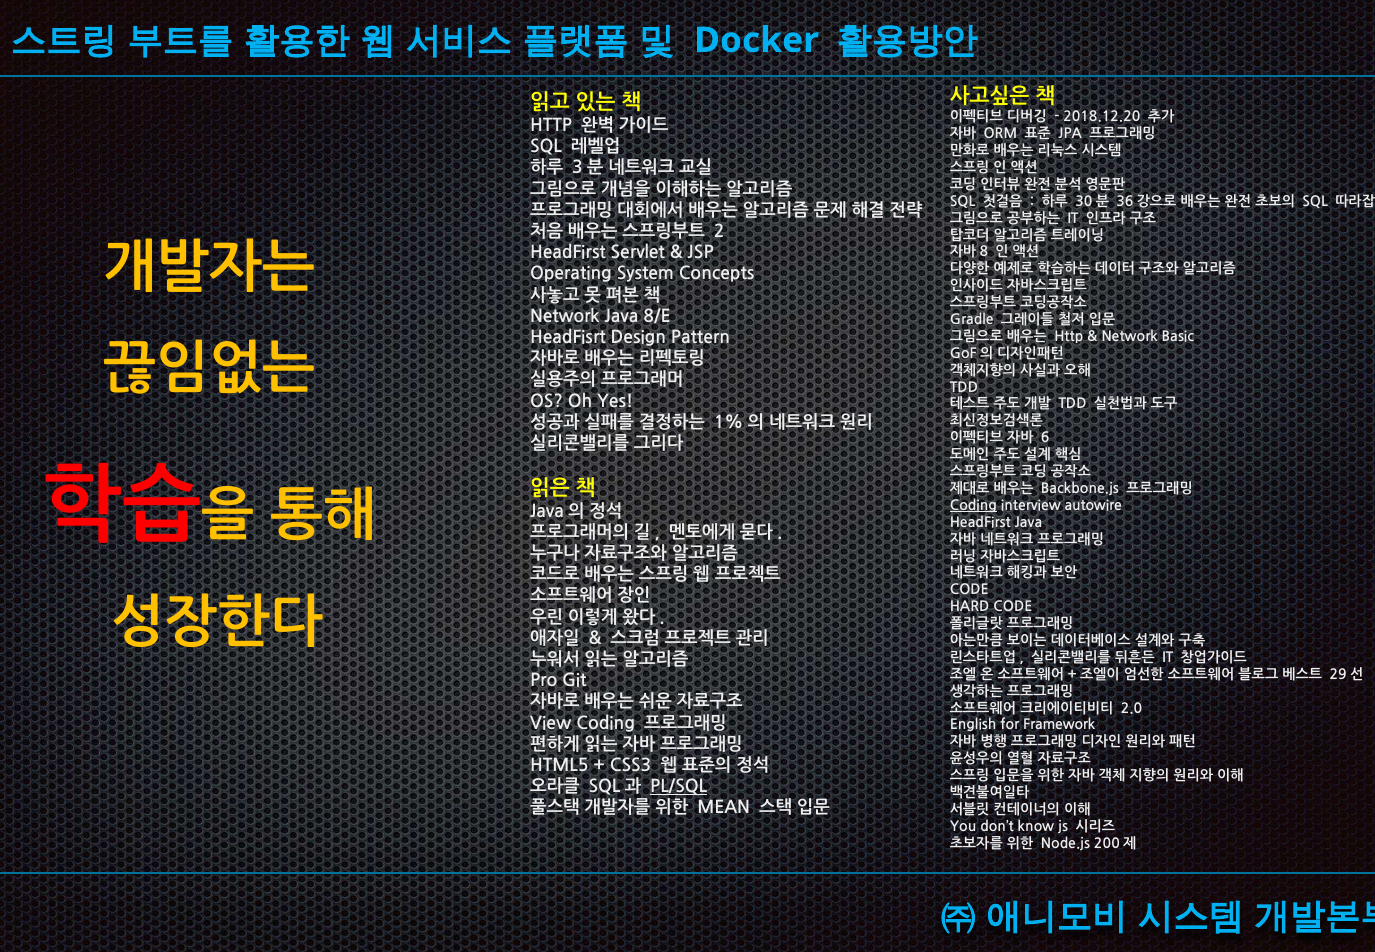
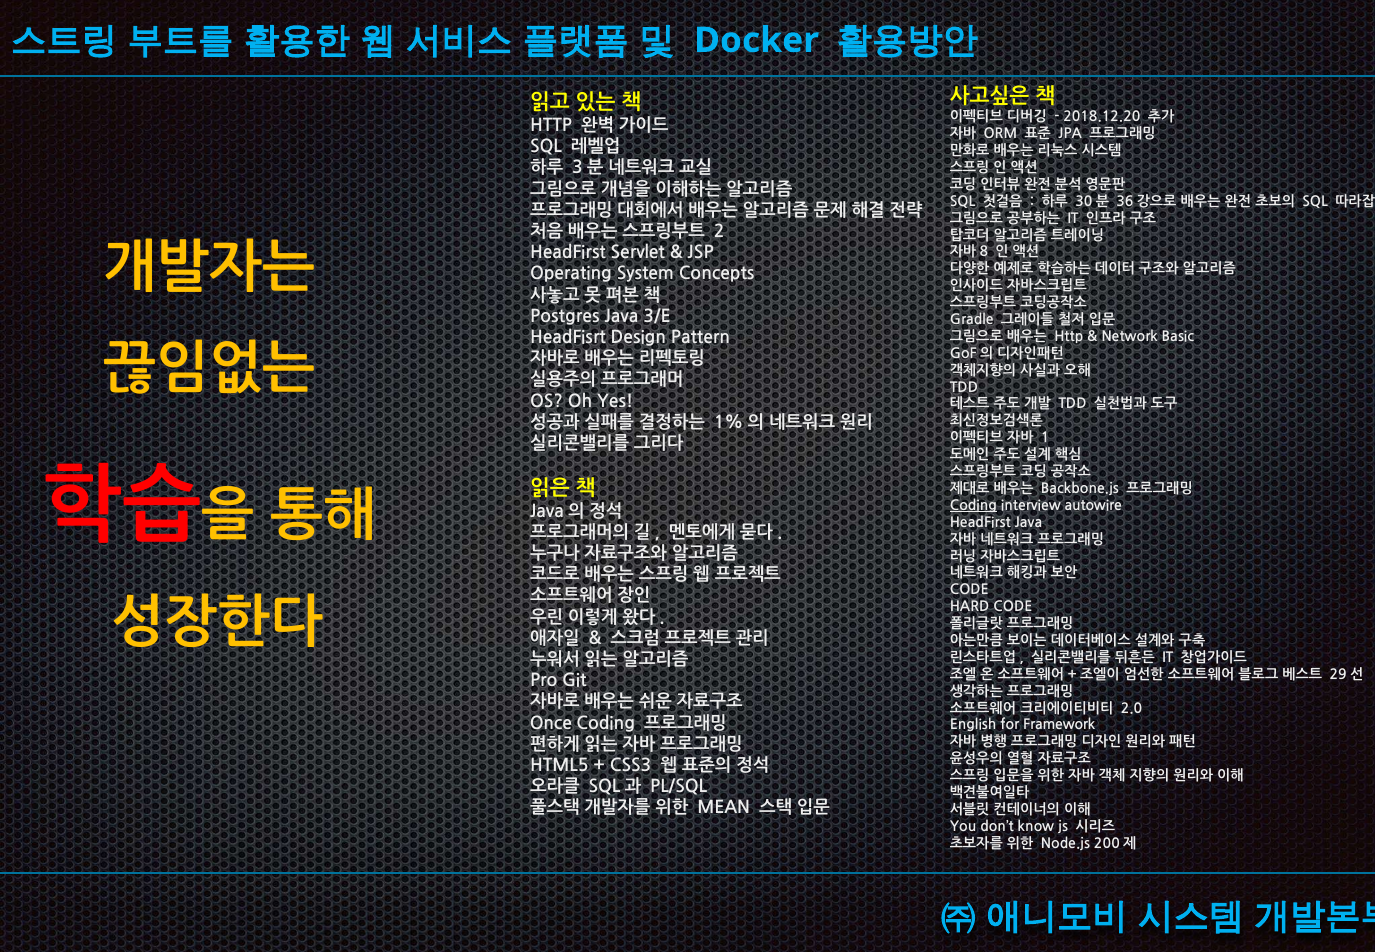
Network: Network -> Postgres (565, 316)
8/E: 8/E -> 3/E (657, 316)
6: 6 -> 1 (1045, 438)
View: View -> Once (551, 723)
PL/SQL underline: present -> none (679, 787)
